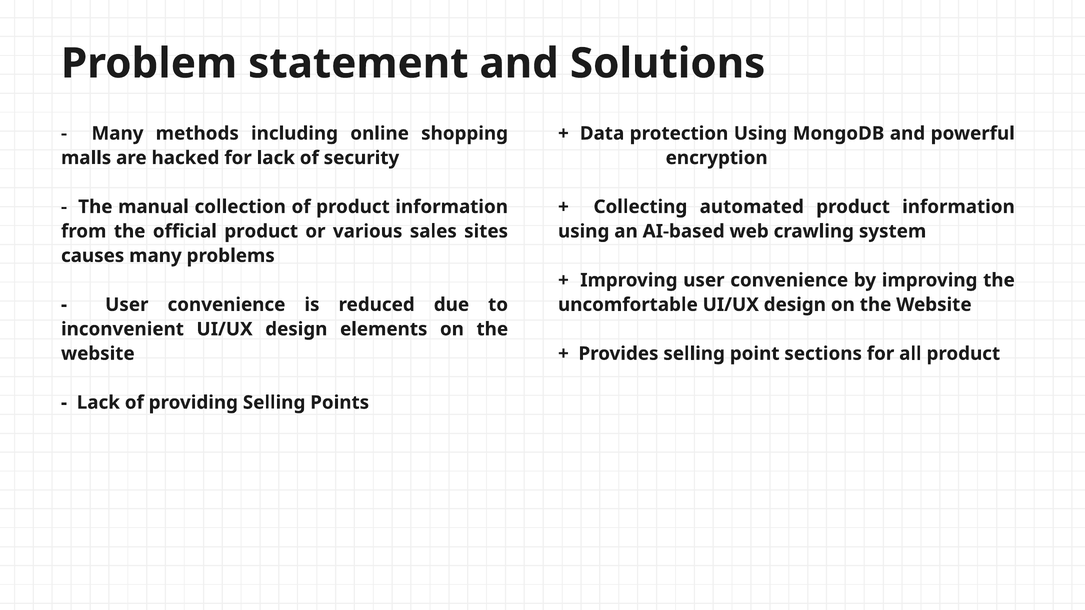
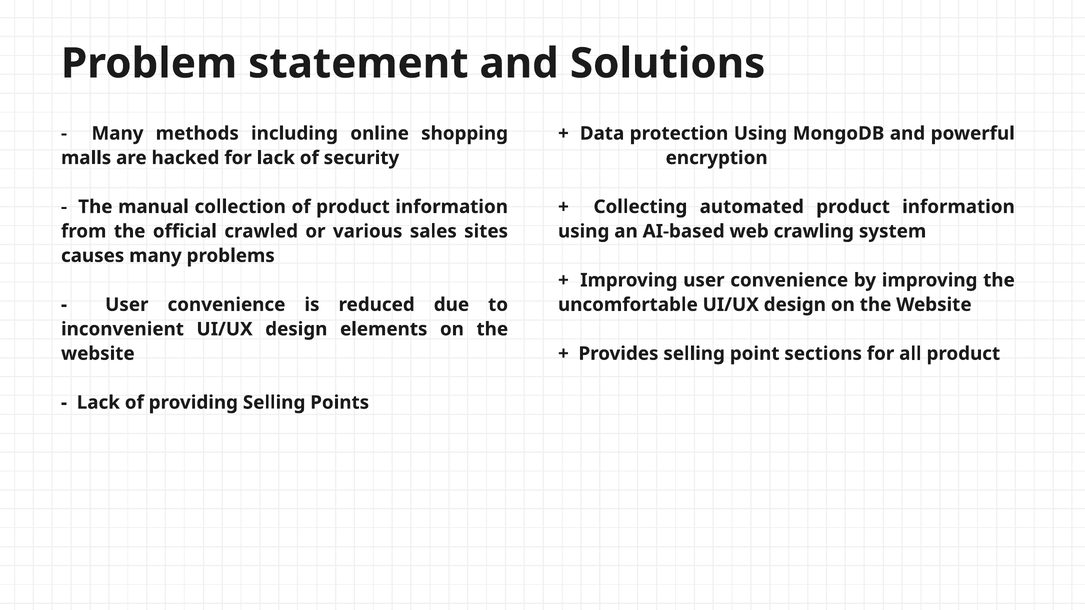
official product: product -> crawled (261, 231)
